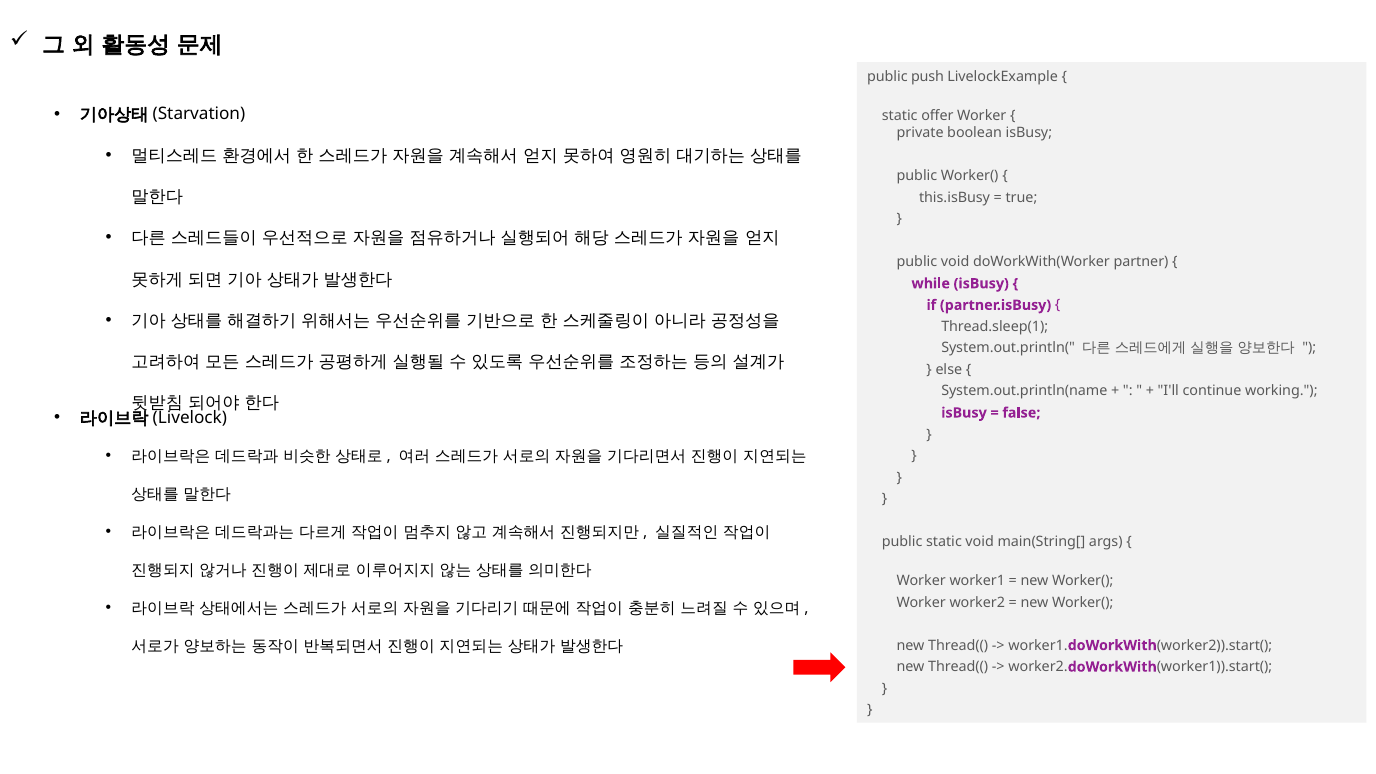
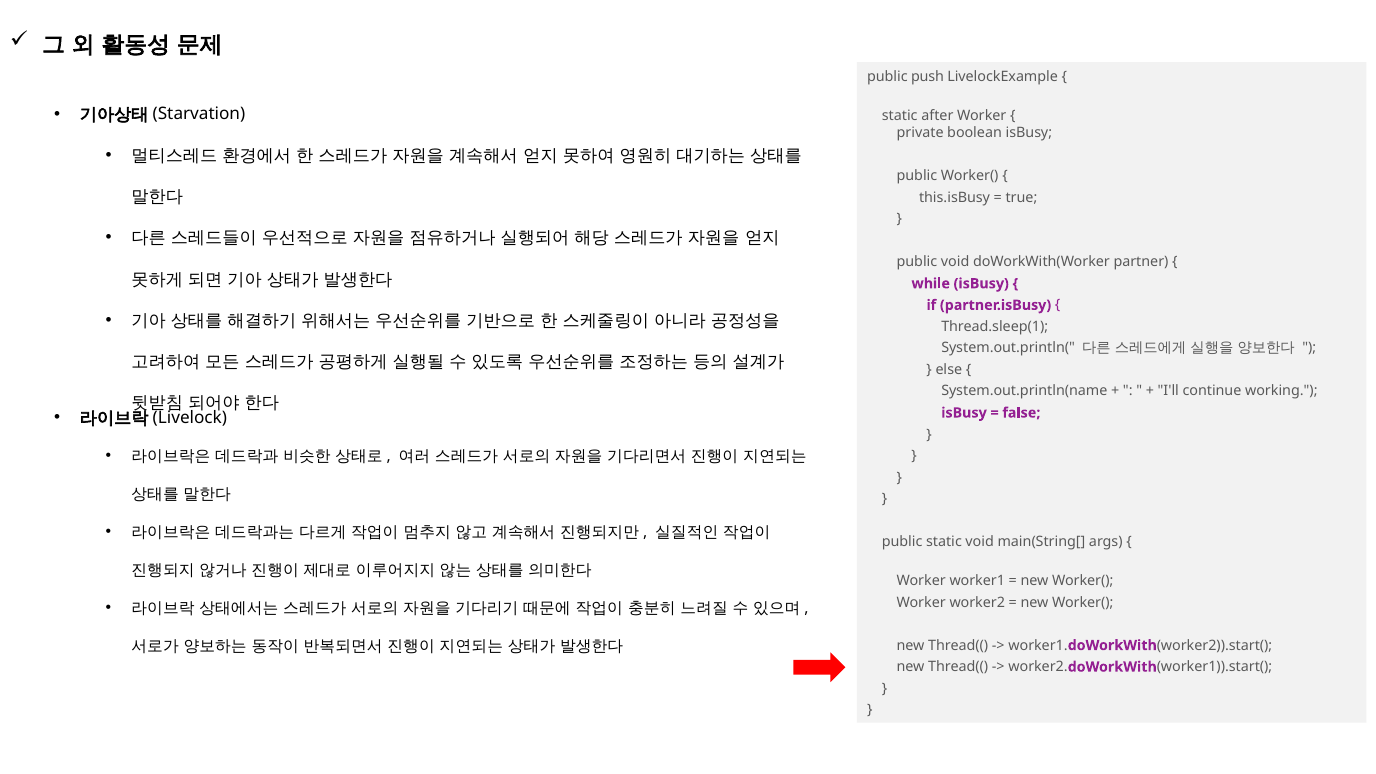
offer: offer -> after (937, 116)
